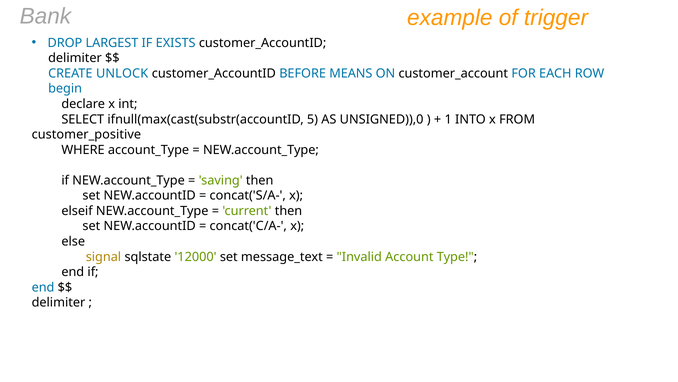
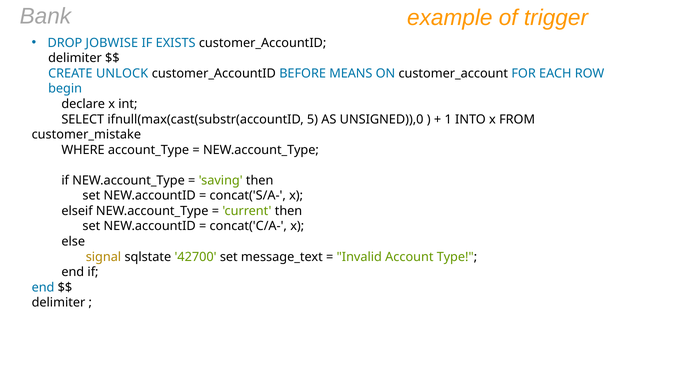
LARGEST: LARGEST -> JOBWISE (112, 43)
customer_positive: customer_positive -> customer_mistake (86, 134)
12000: 12000 -> 42700 (196, 256)
